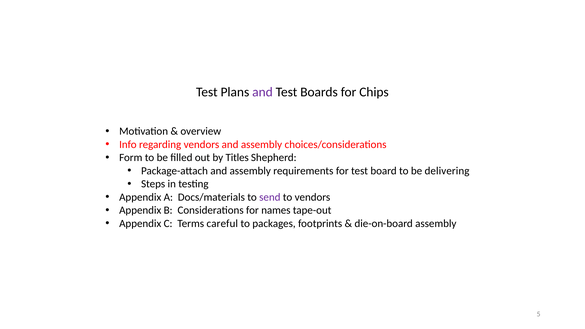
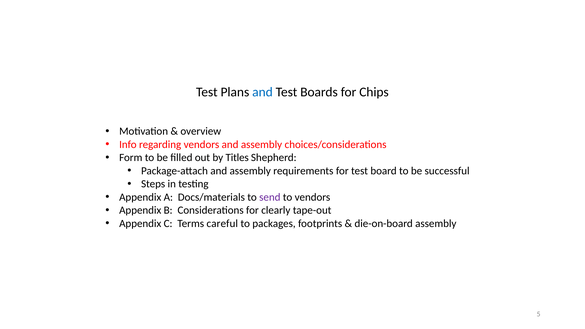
and colour: purple -> blue (262, 92)
delivering: delivering -> successful (447, 171)
names: names -> clearly (276, 210)
